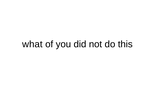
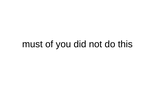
what: what -> must (32, 44)
